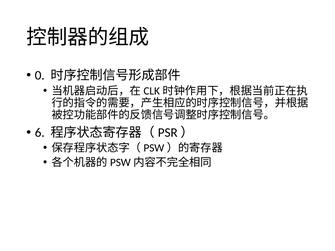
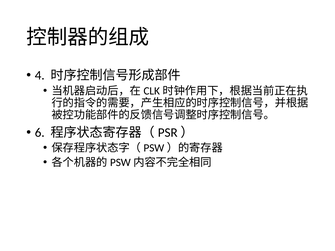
0: 0 -> 4 (40, 76)
